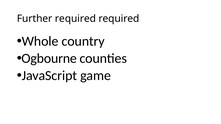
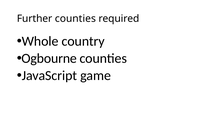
Further required: required -> counties (75, 19)
